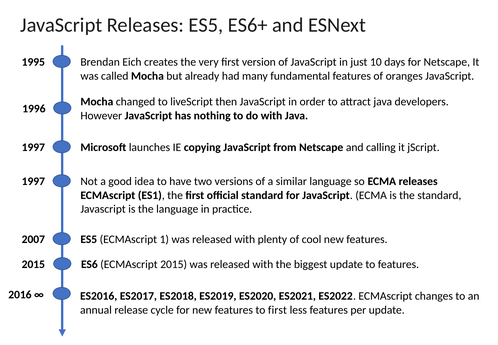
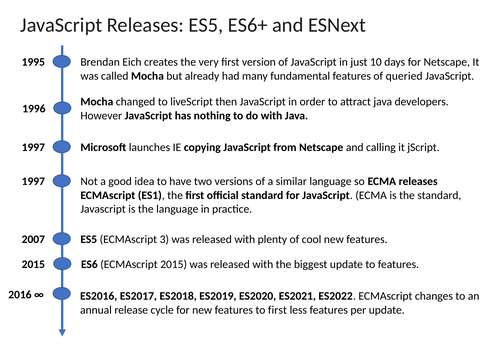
oranges: oranges -> queried (404, 76)
1: 1 -> 3 (164, 239)
